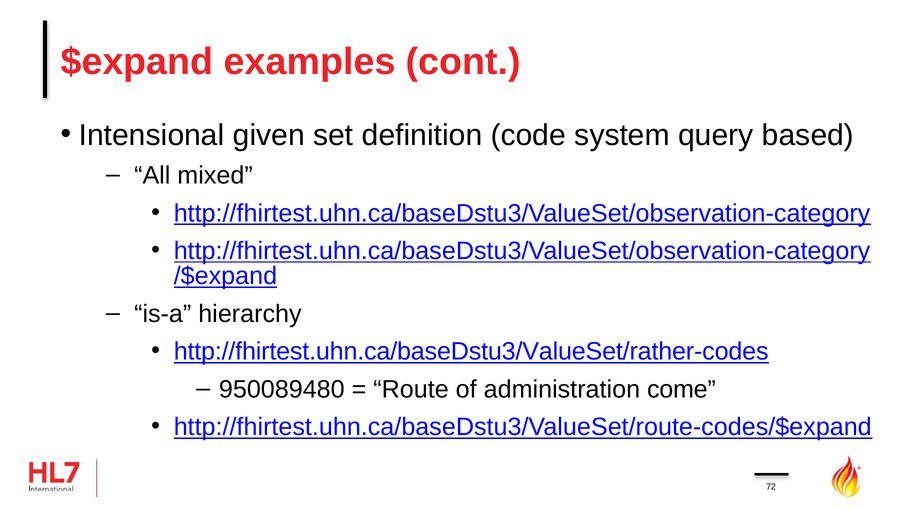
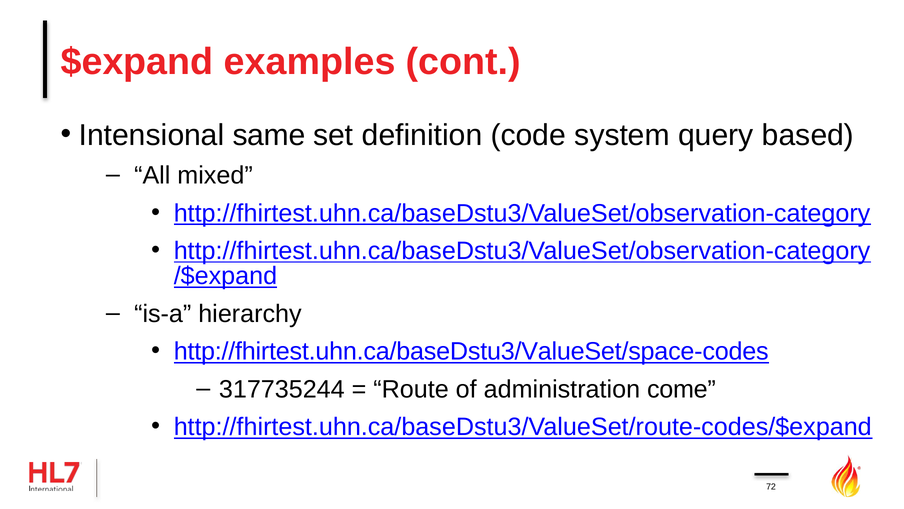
given: given -> same (269, 135)
http://fhirtest.uhn.ca/baseDstu3/ValueSet/rather-codes: http://fhirtest.uhn.ca/baseDstu3/ValueSet/rather-codes -> http://fhirtest.uhn.ca/baseDstu3/ValueSet/space-codes (471, 351)
950089480: 950089480 -> 317735244 (282, 389)
